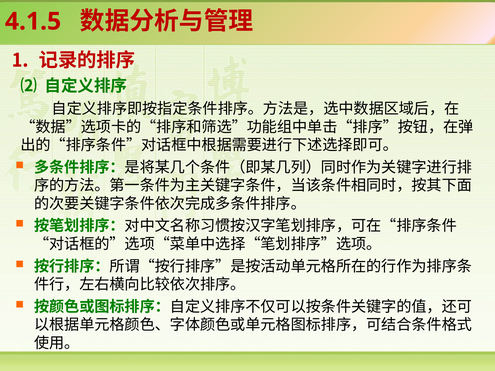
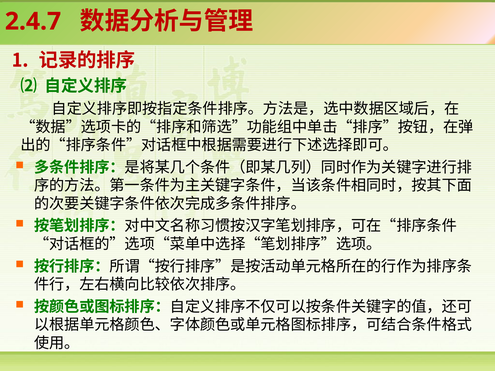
4.1.5: 4.1.5 -> 2.4.7 (33, 21)
